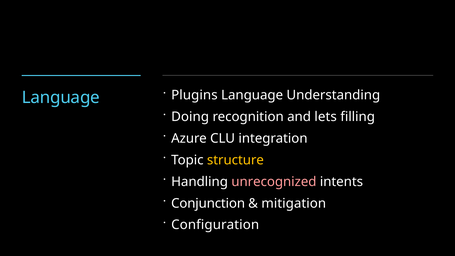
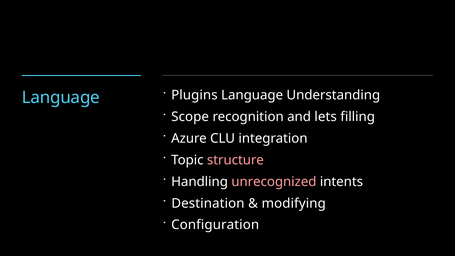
Doing: Doing -> Scope (190, 117)
structure colour: yellow -> pink (235, 160)
Conjunction: Conjunction -> Destination (208, 203)
mitigation: mitigation -> modifying (294, 203)
